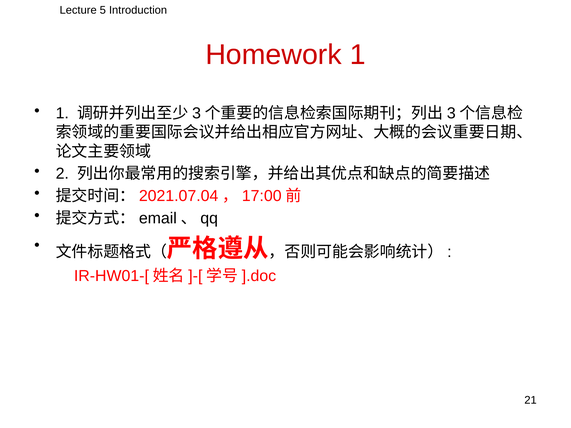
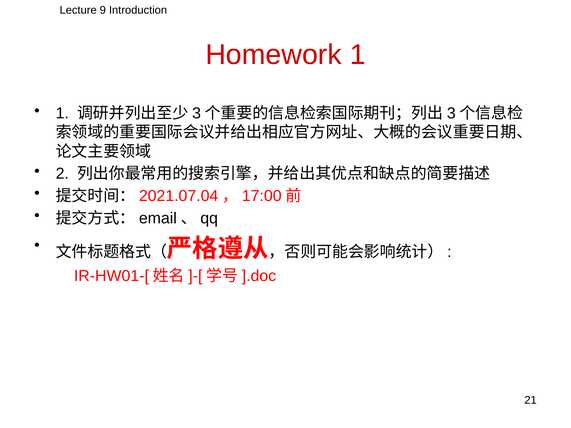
5: 5 -> 9 (103, 10)
